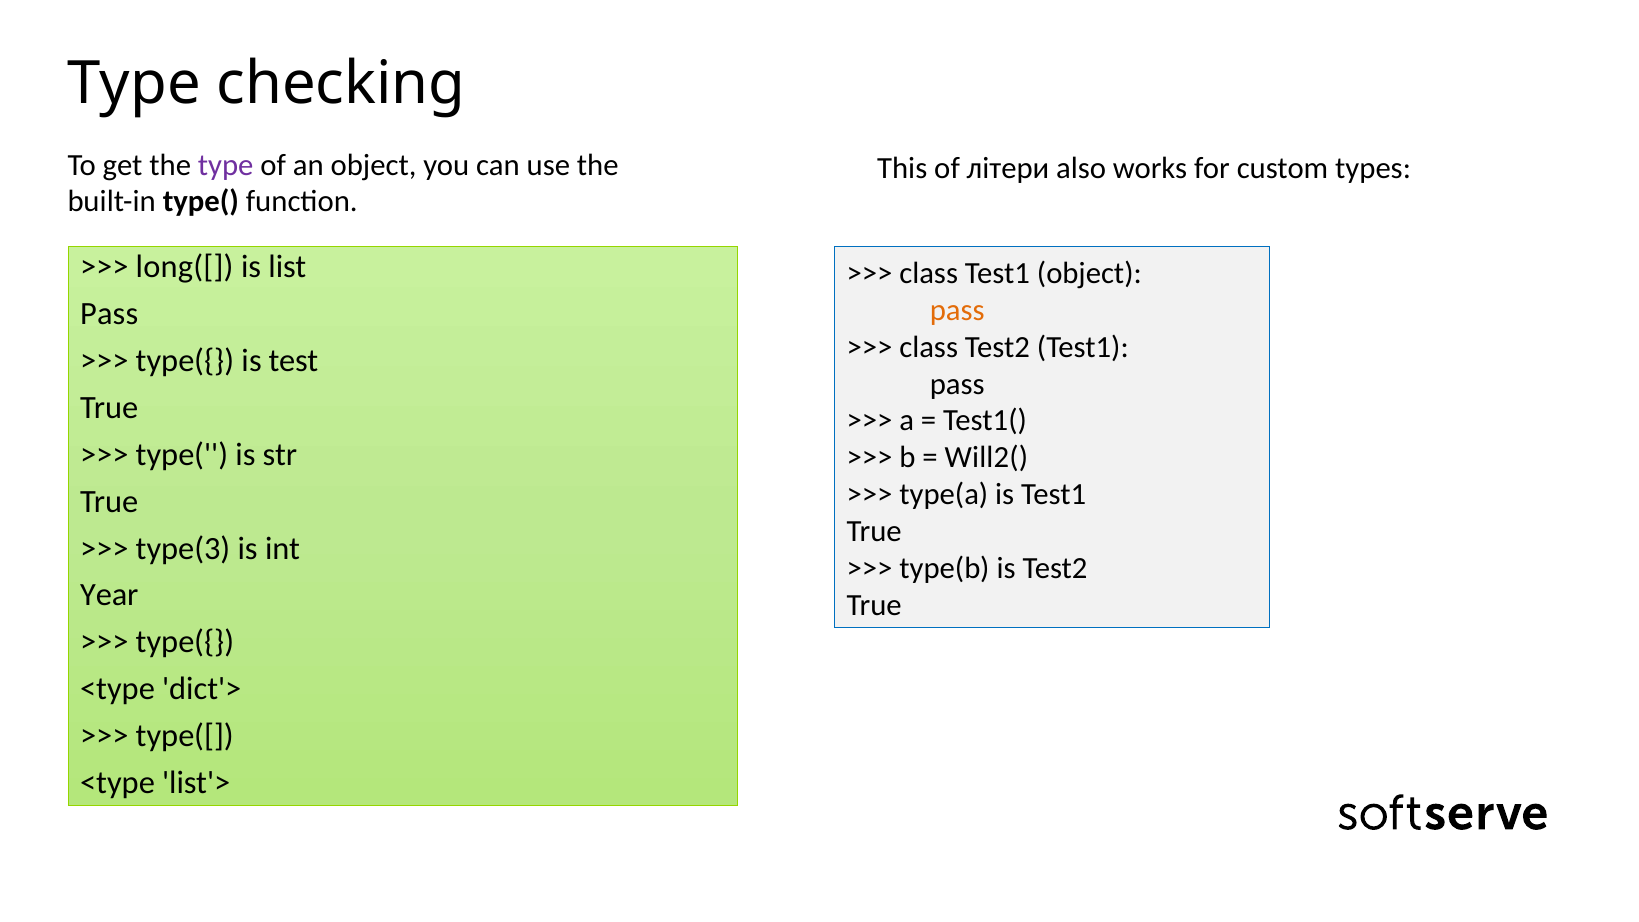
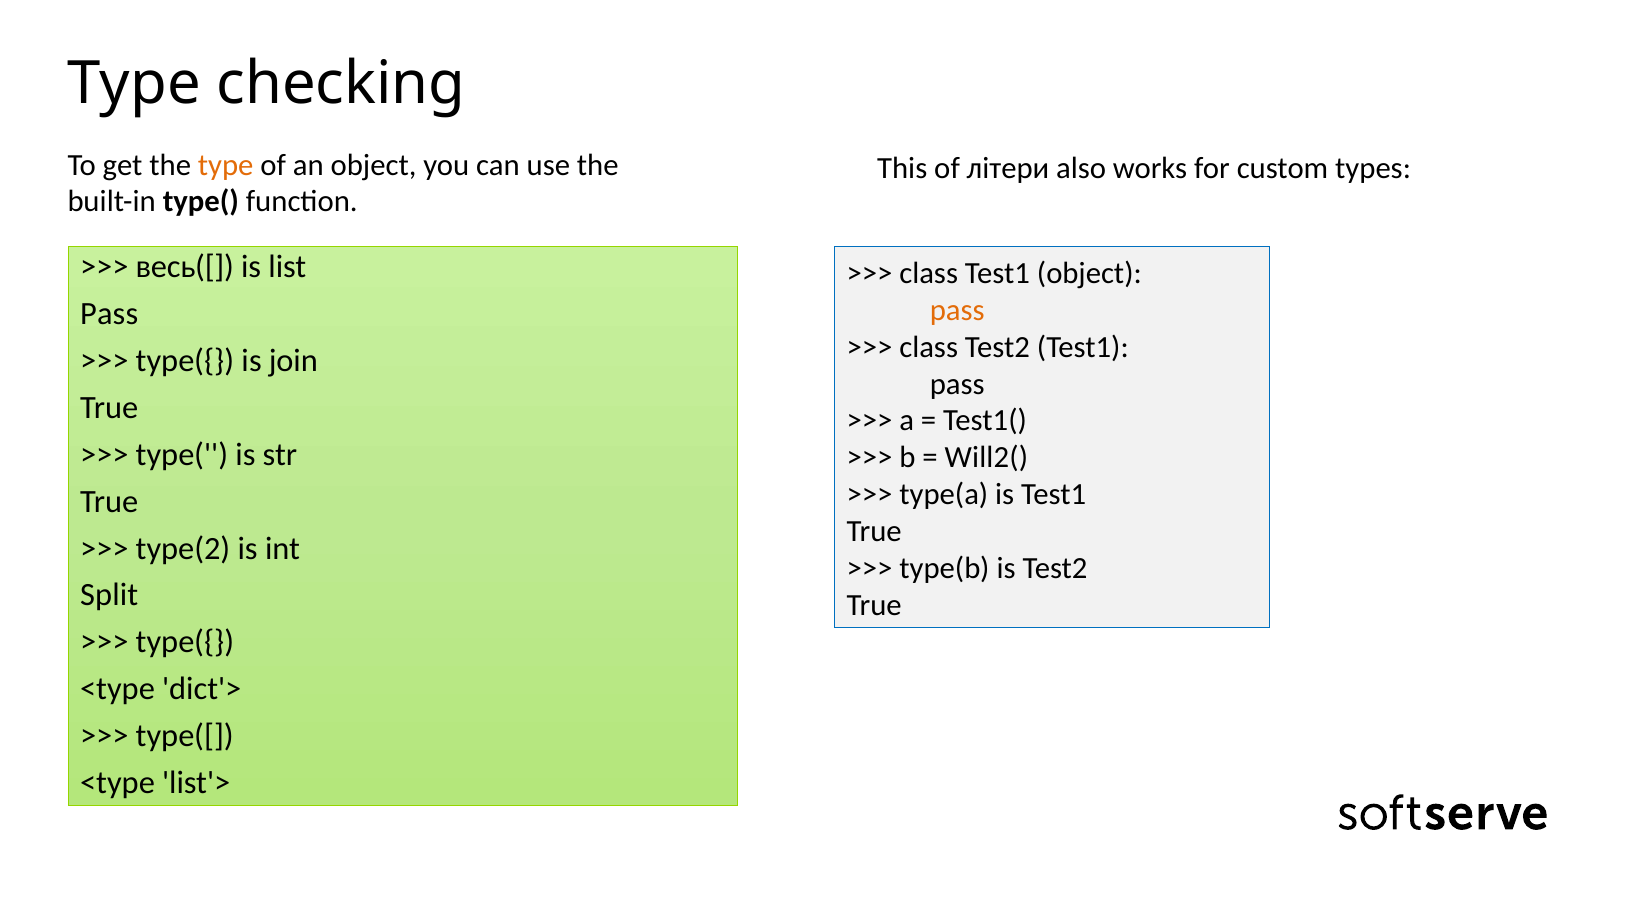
type colour: purple -> orange (226, 165)
long([: long([ -> весь([ (185, 267)
test: test -> join (293, 361)
type(3: type(3 -> type(2 (183, 548)
Year: Year -> Split (109, 595)
